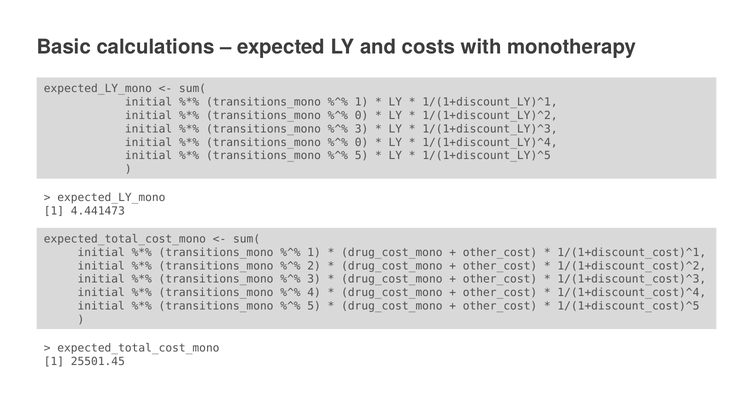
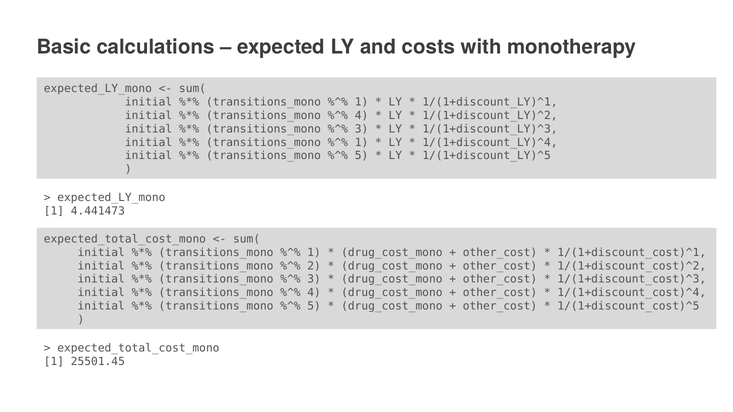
0: 0 -> 4 (362, 116)
0: 0 -> 1 (362, 142)
